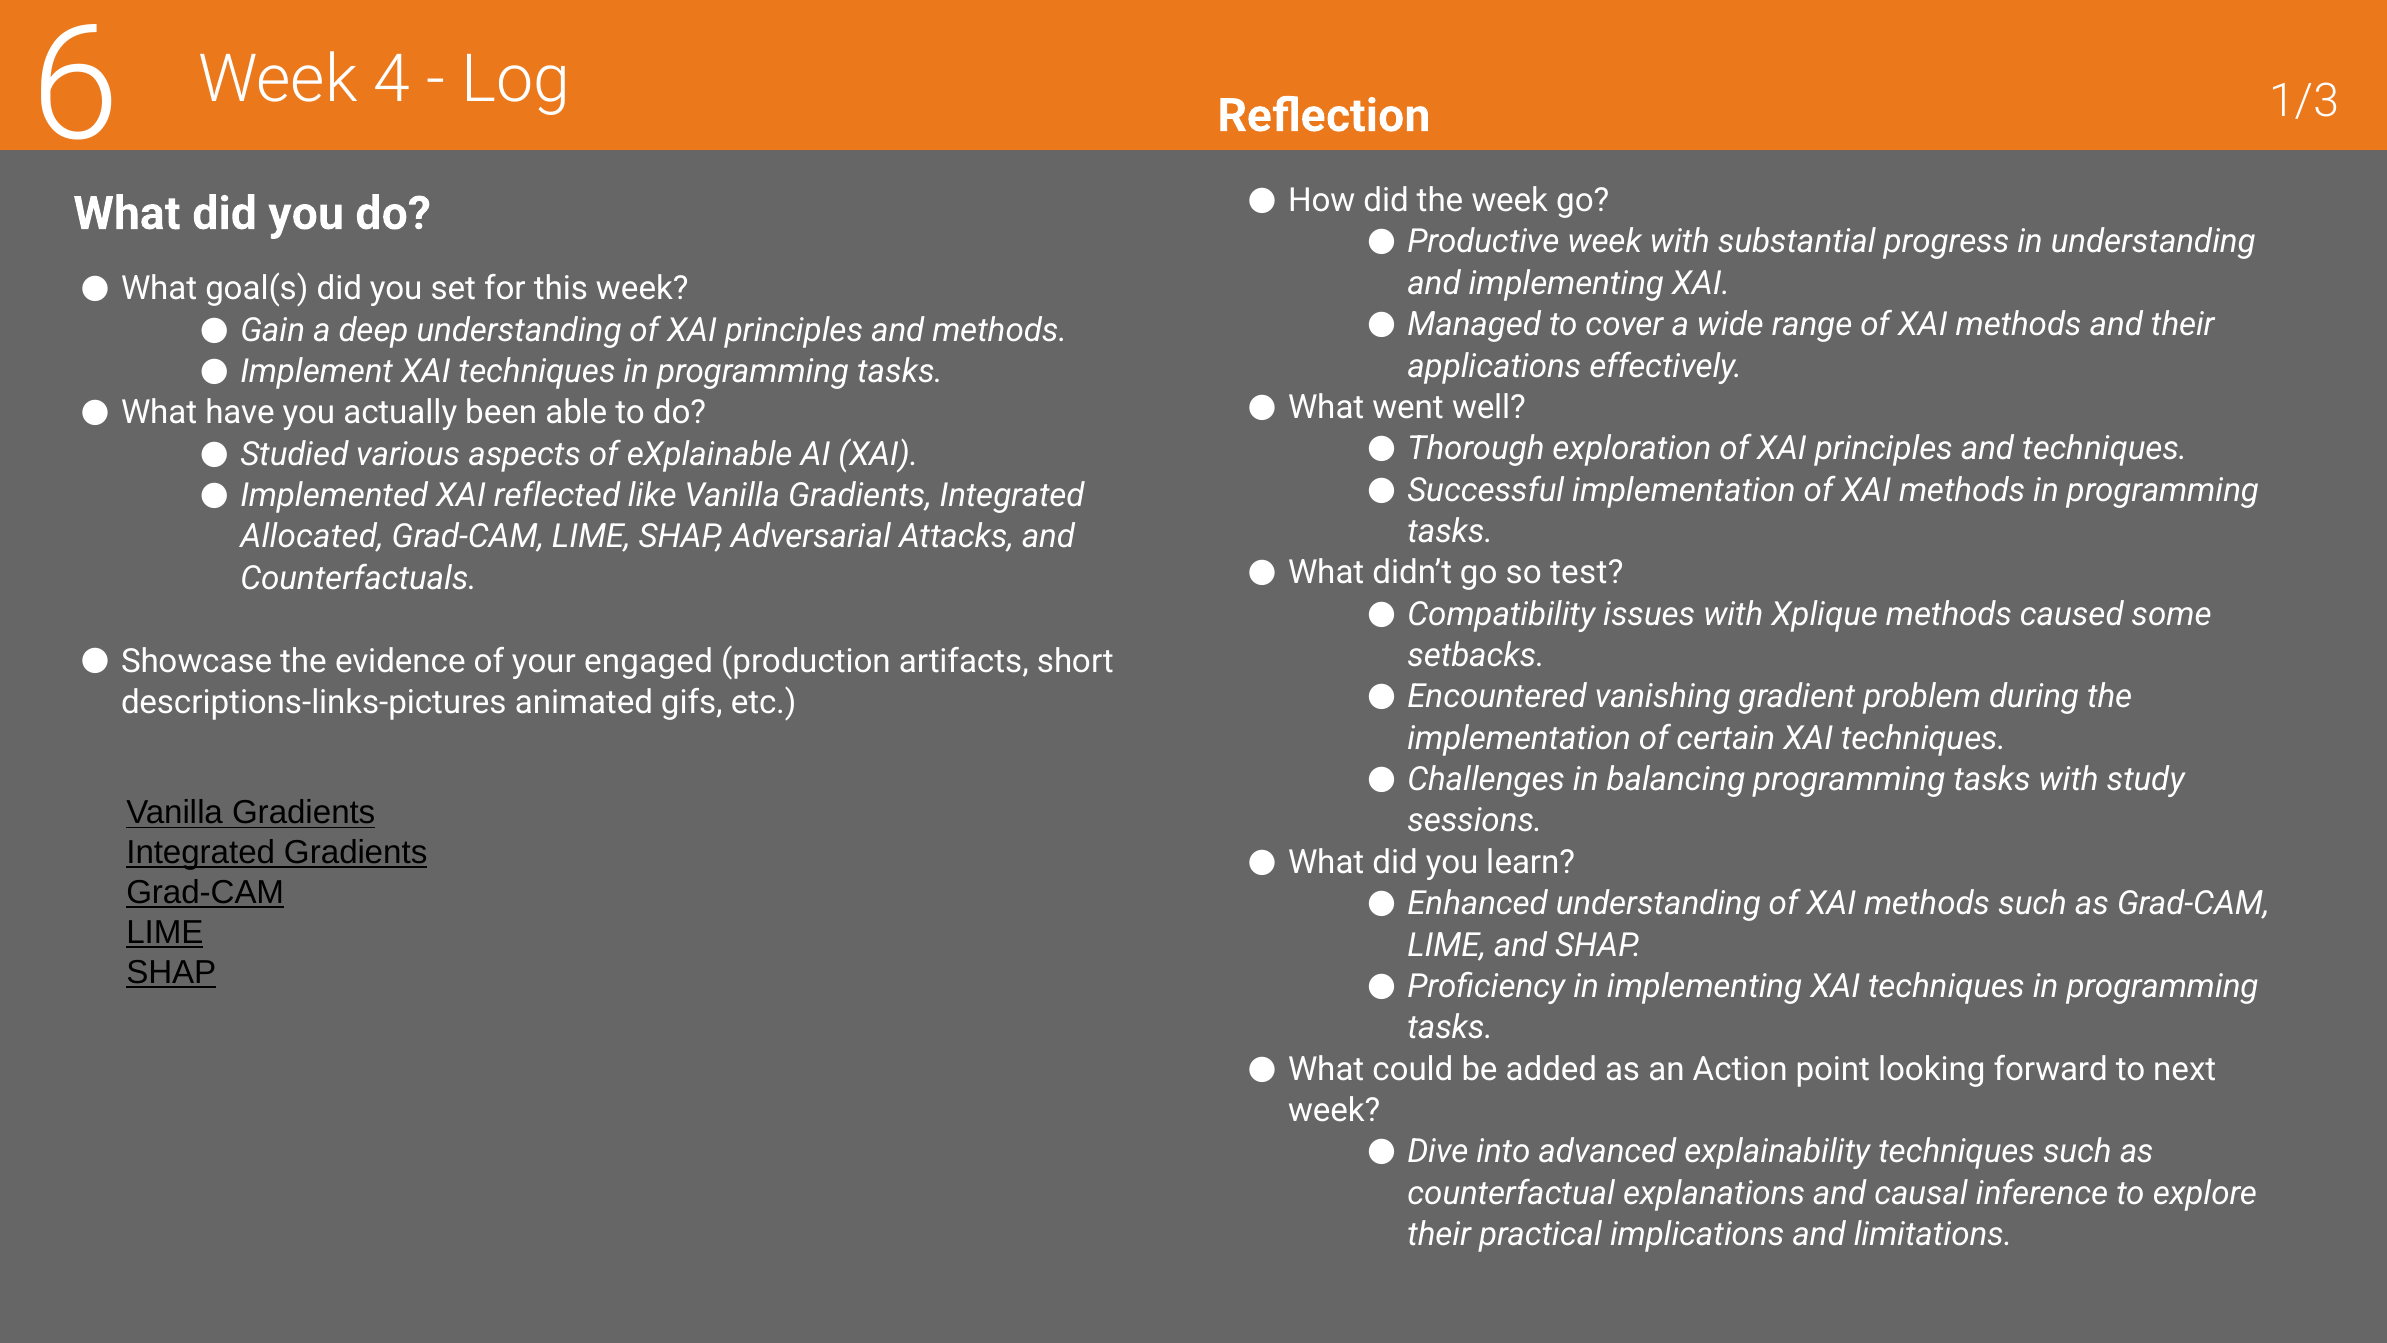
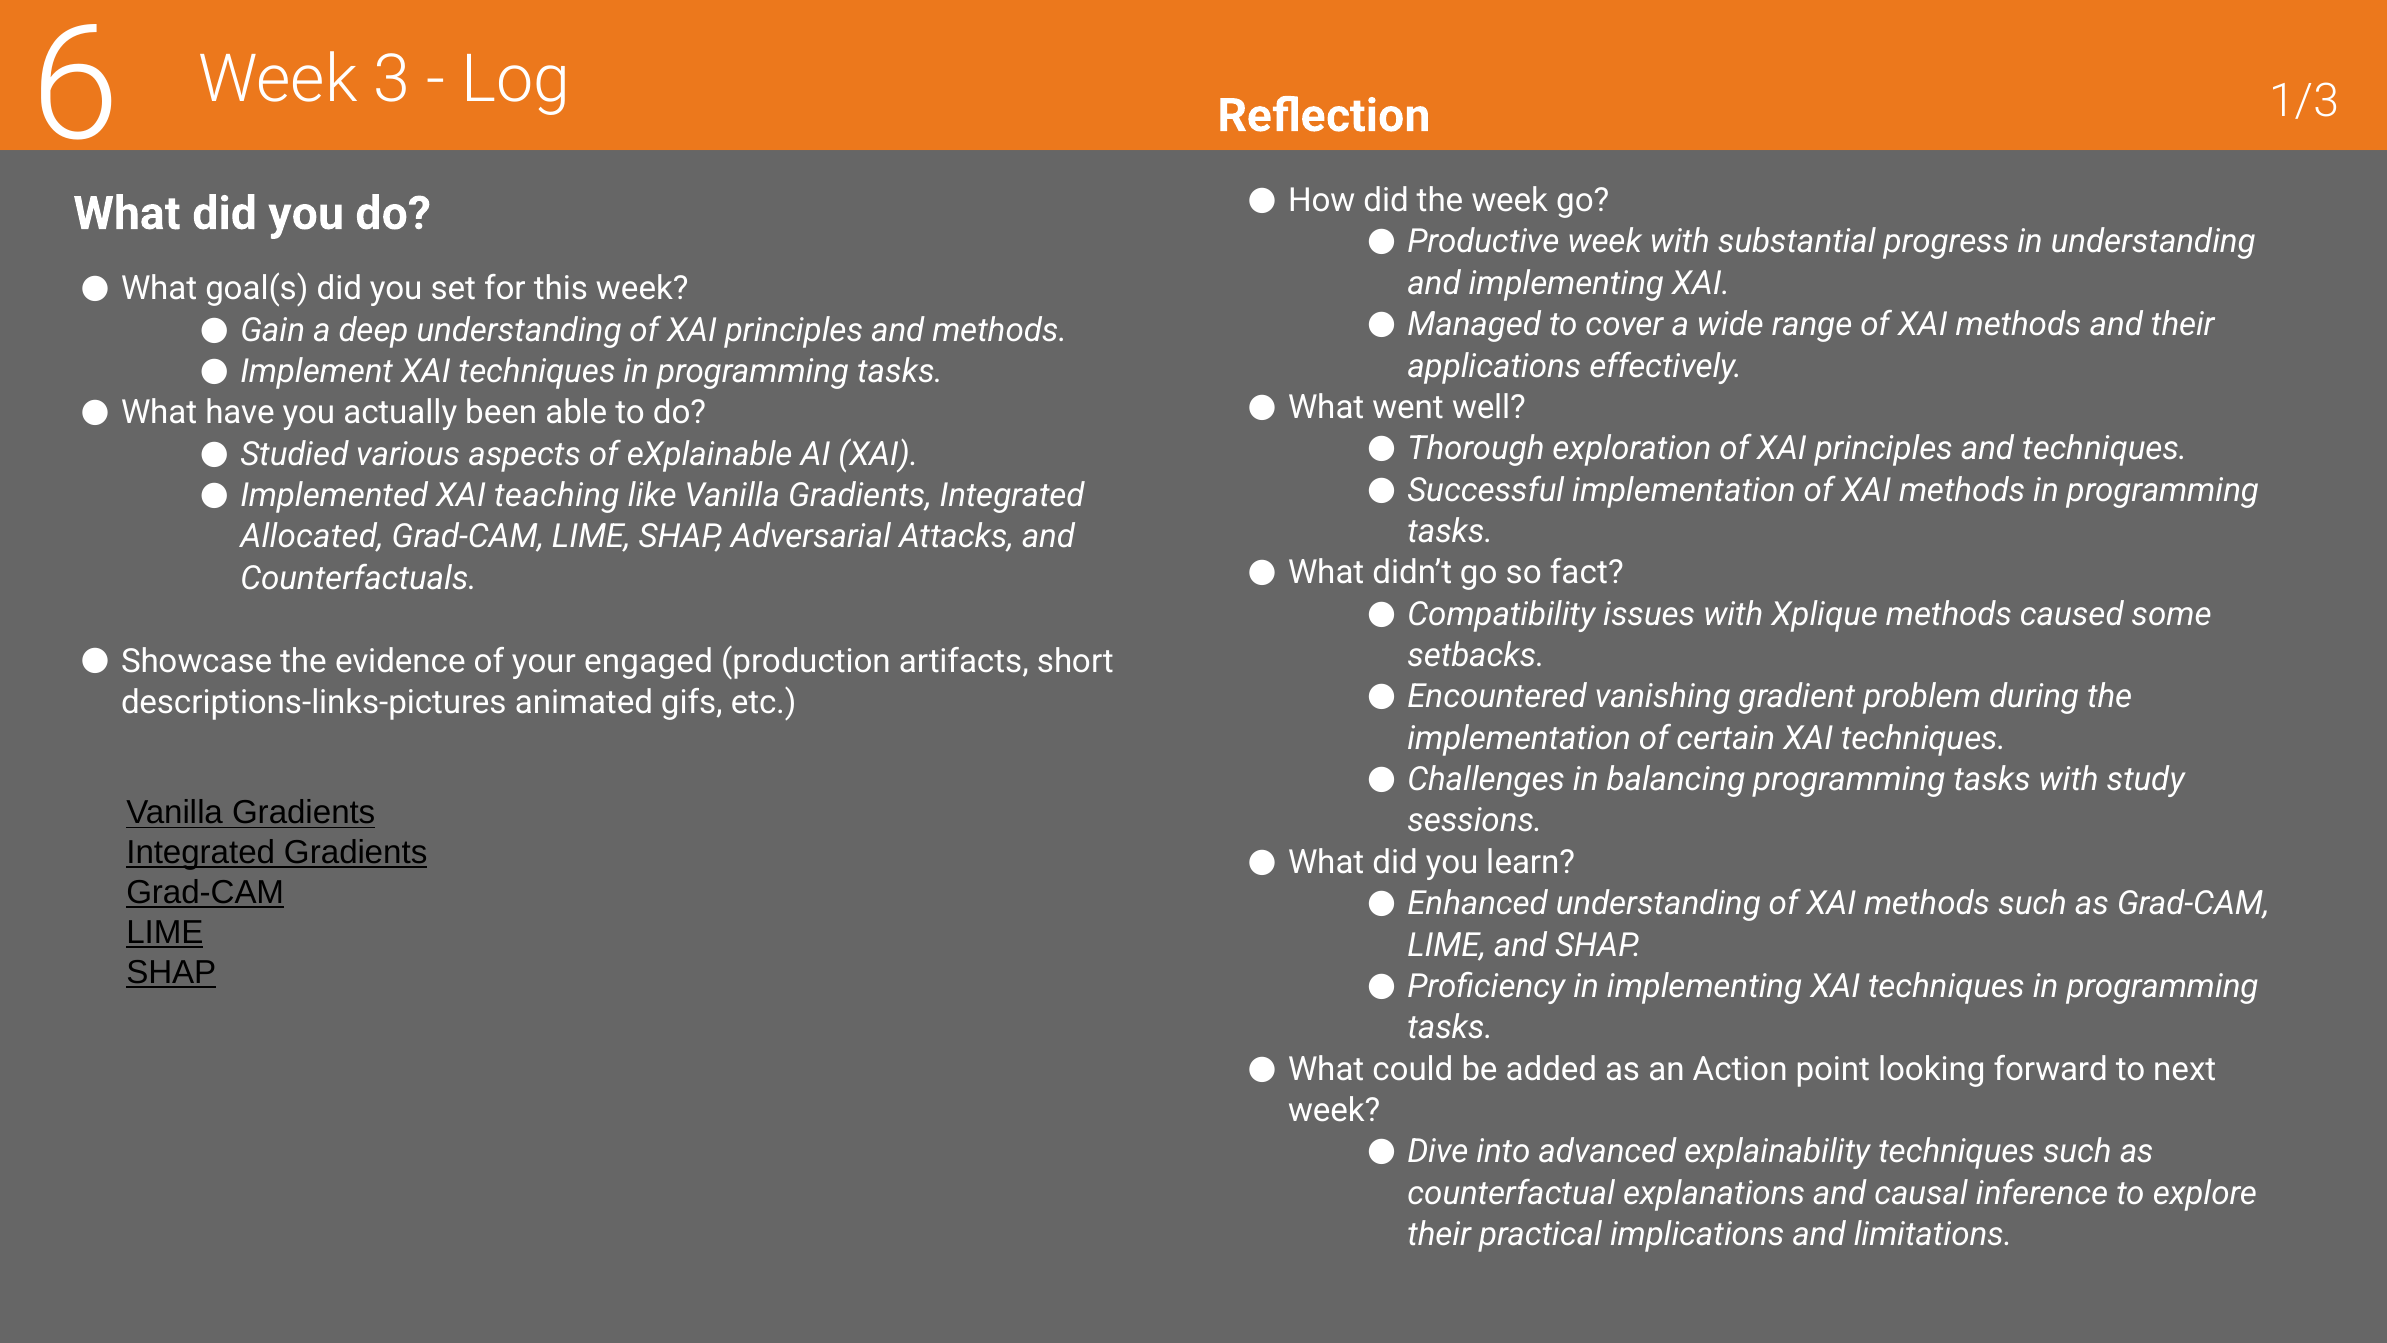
4: 4 -> 3 (392, 79)
reflected: reflected -> teaching (557, 496)
test: test -> fact (1587, 573)
